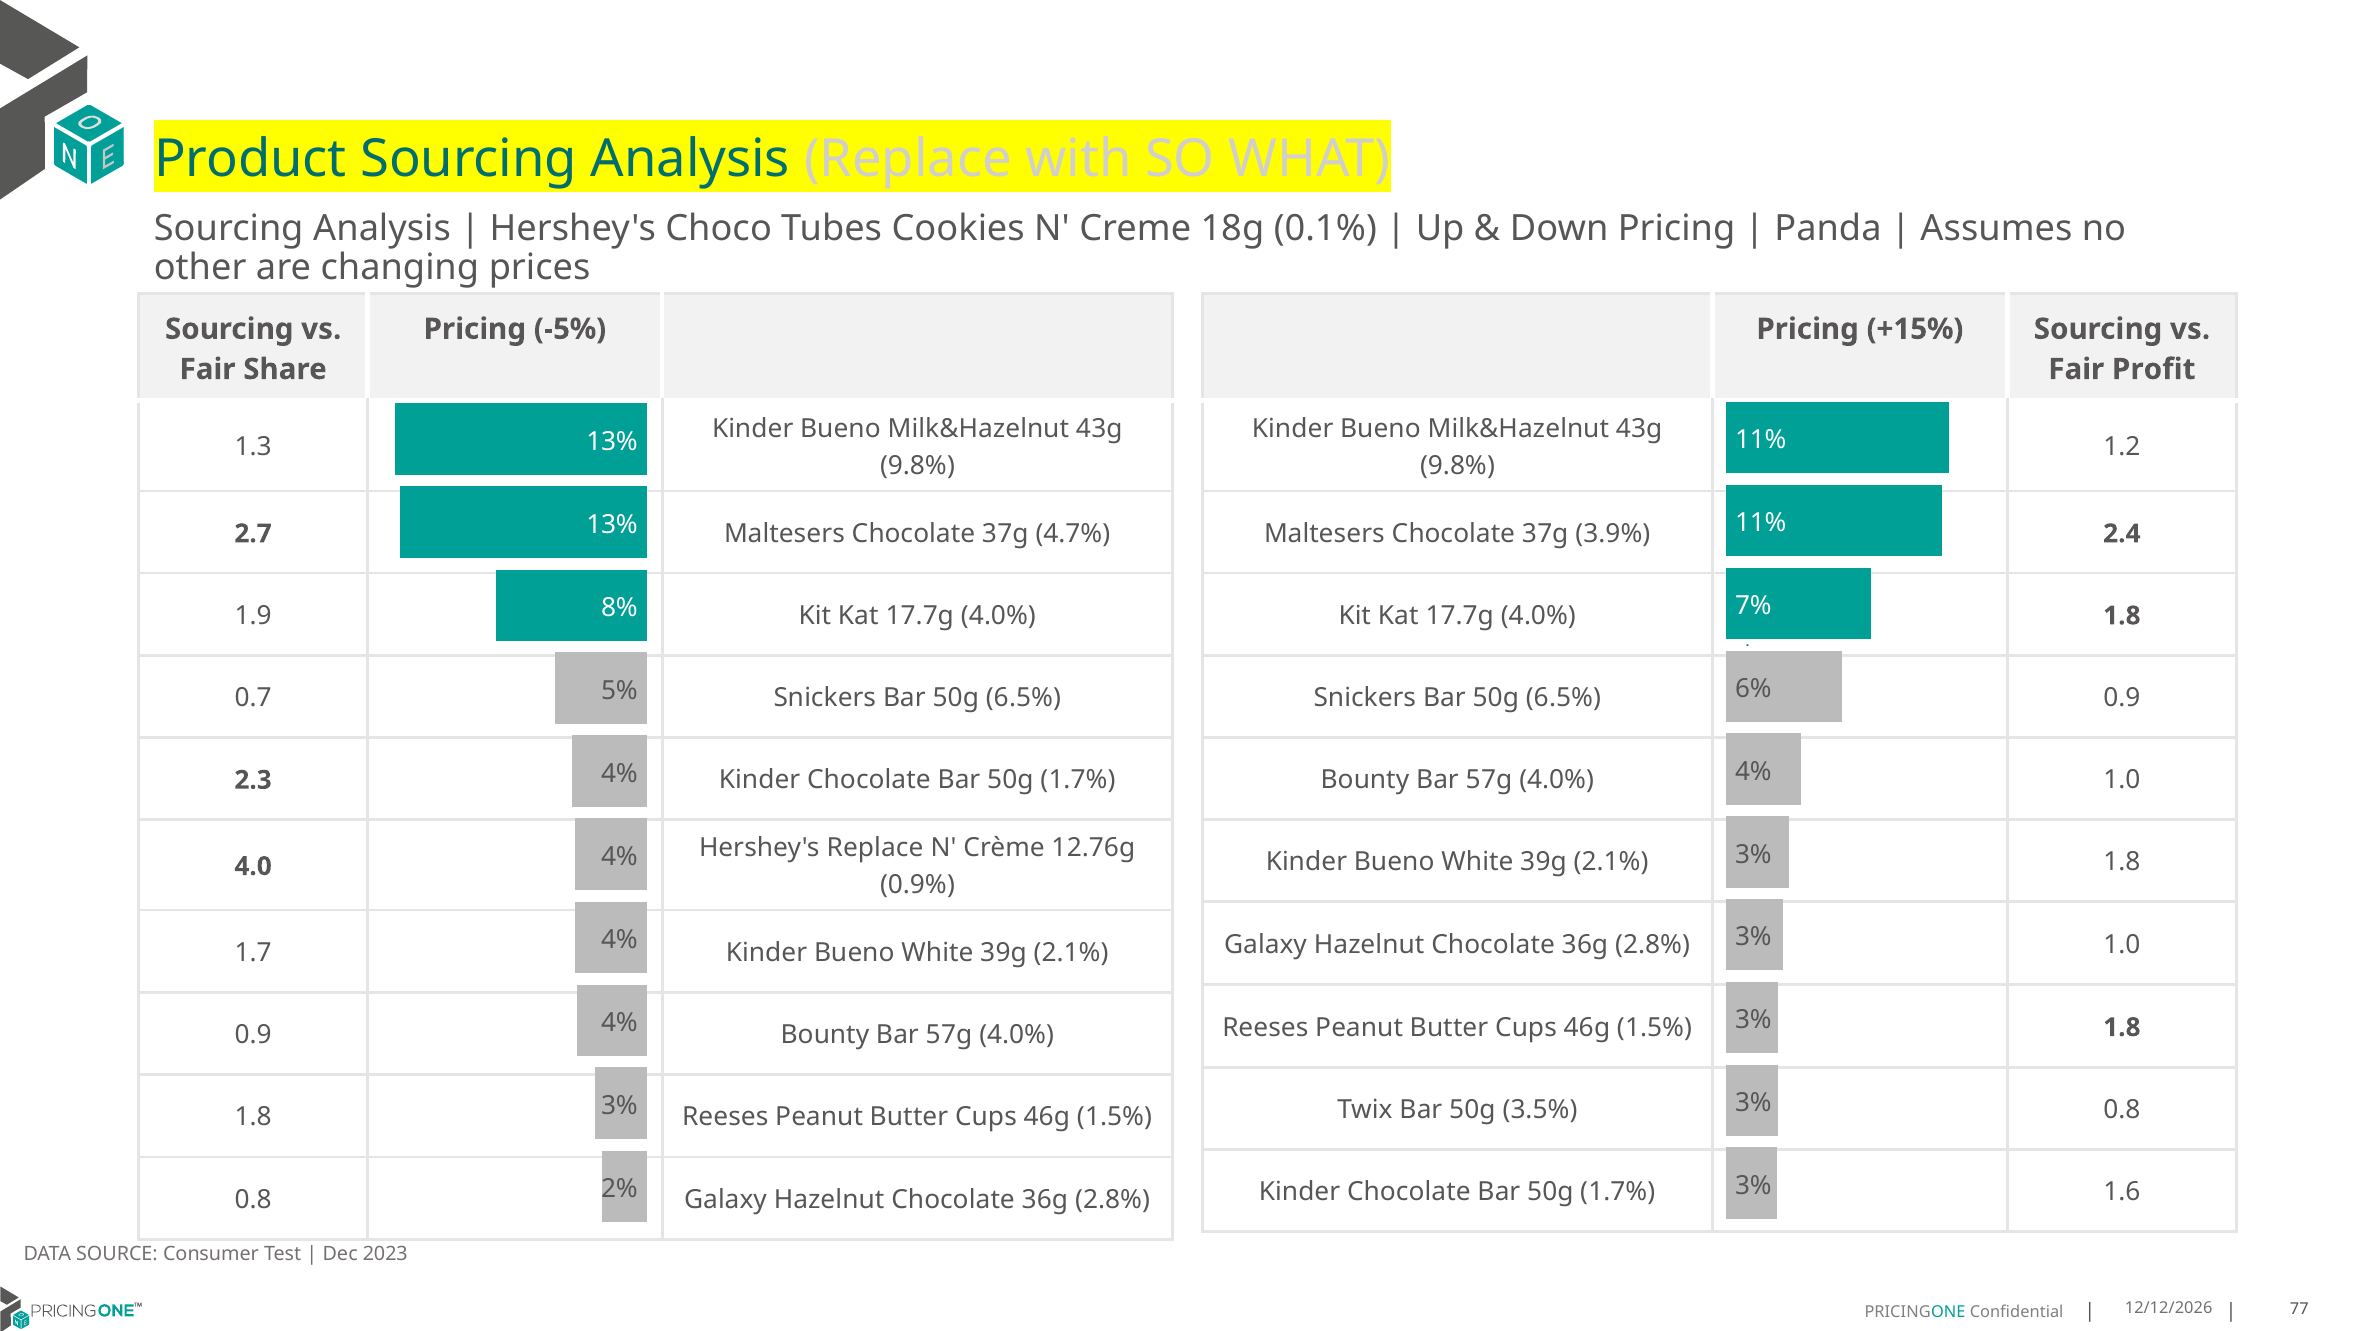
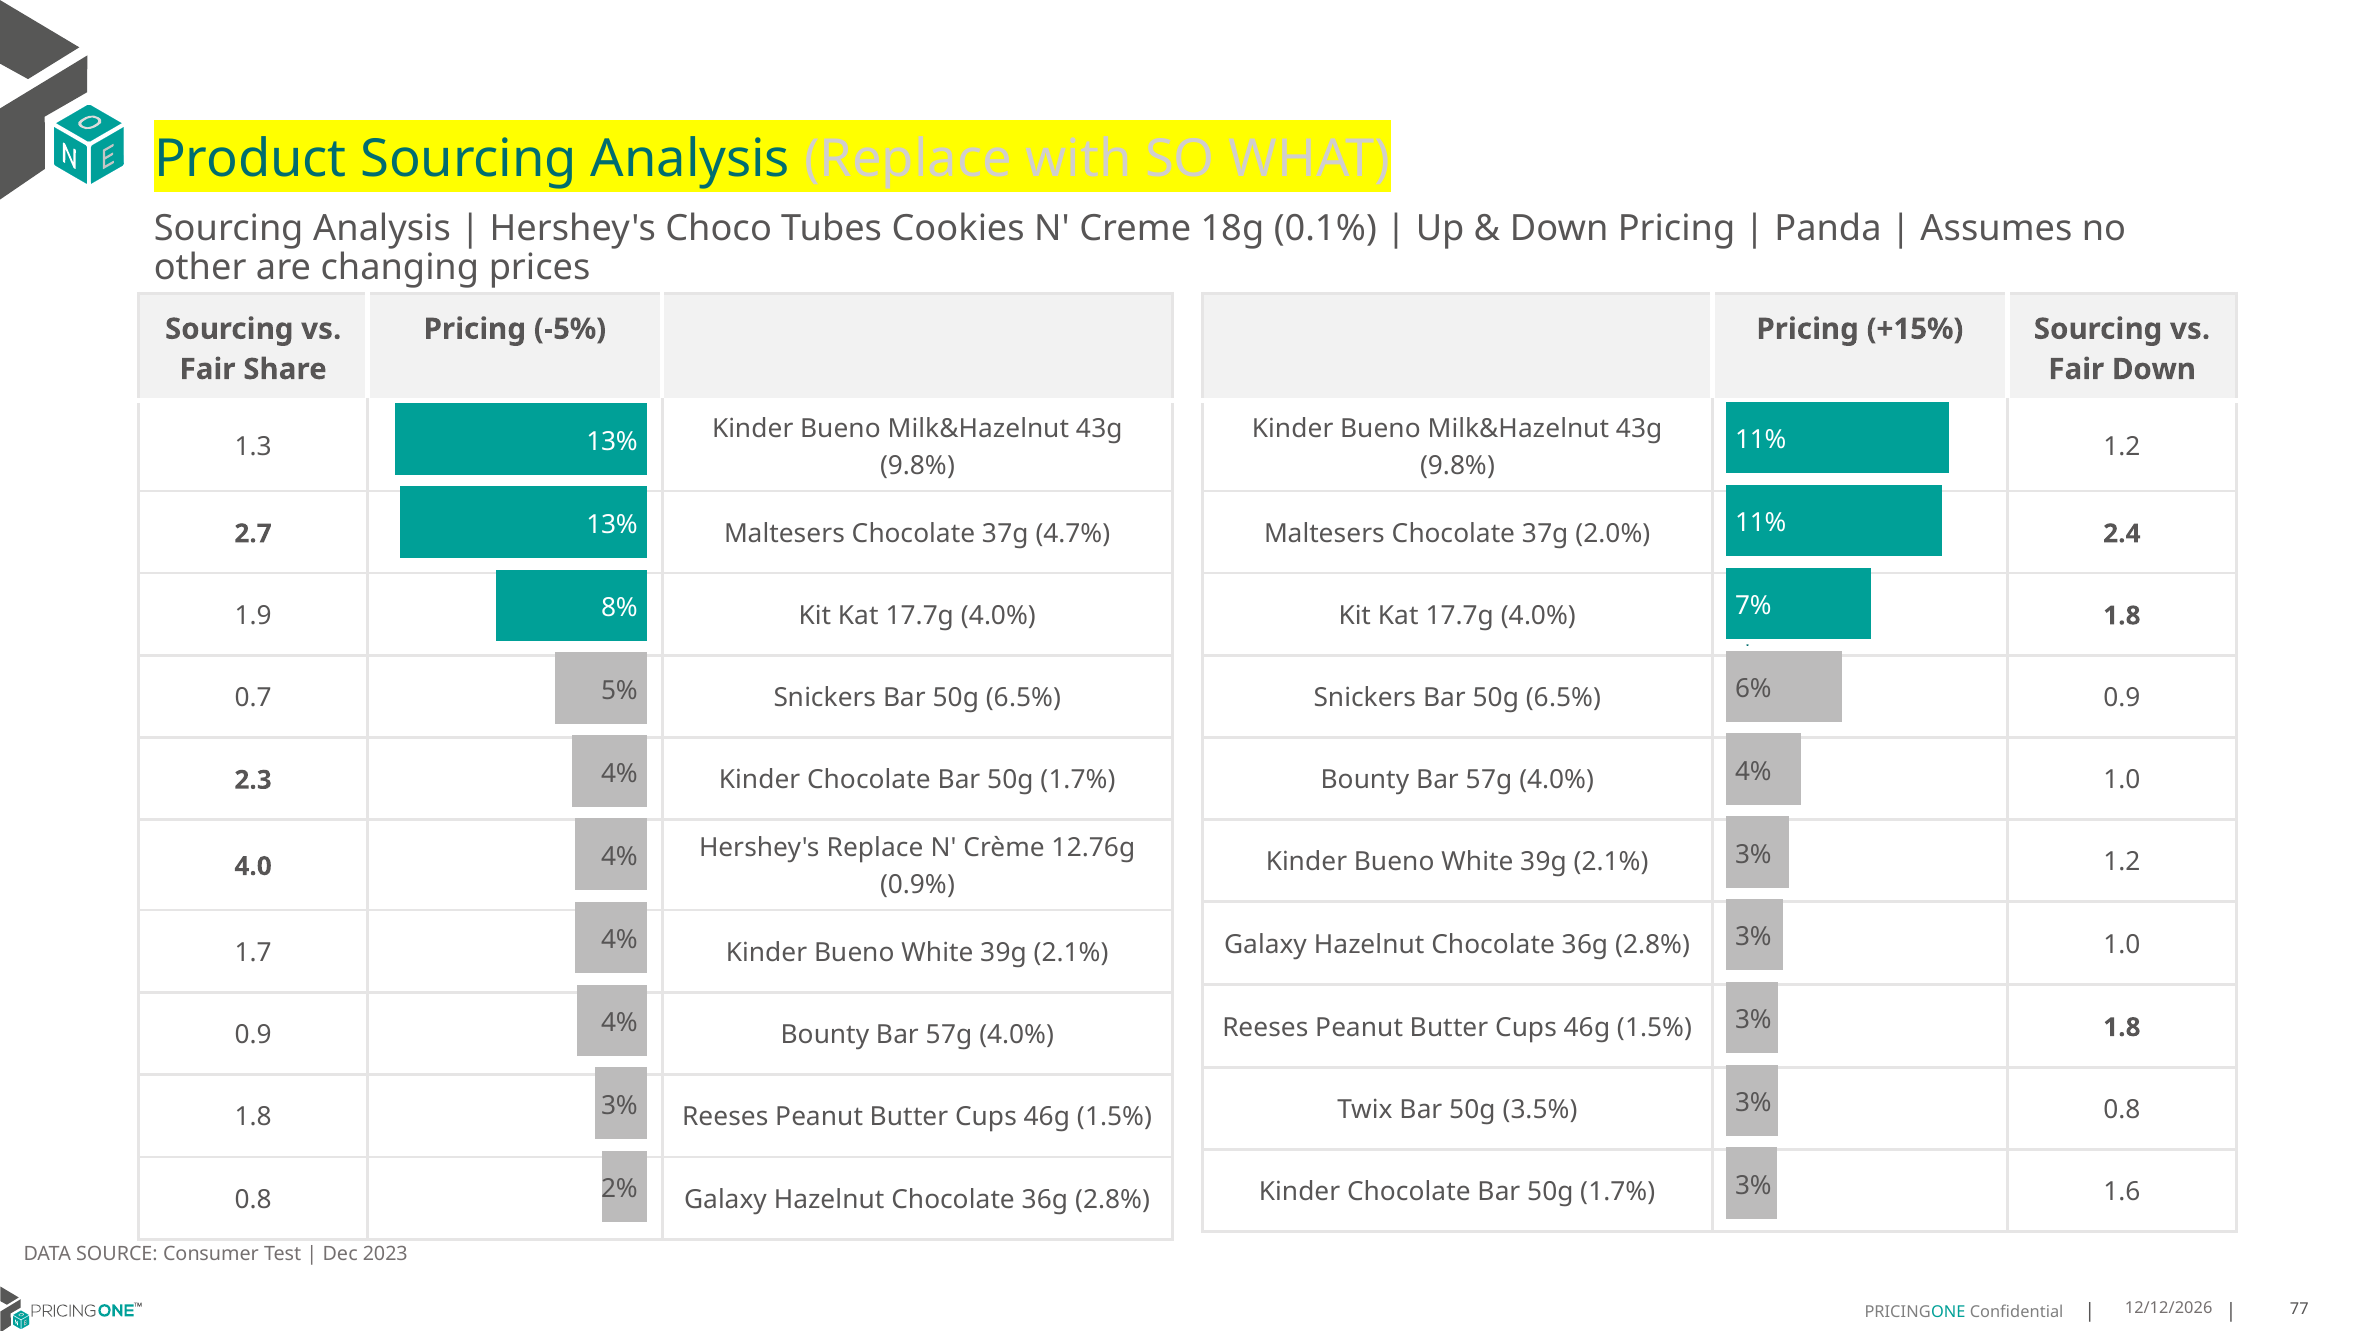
Fair Profit: Profit -> Down (2154, 369)
3.9%: 3.9% -> 2.0% (1613, 534)
2.1% 1.8: 1.8 -> 1.2 (2122, 863)
